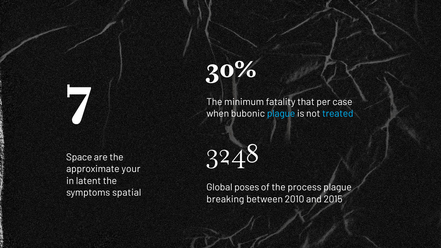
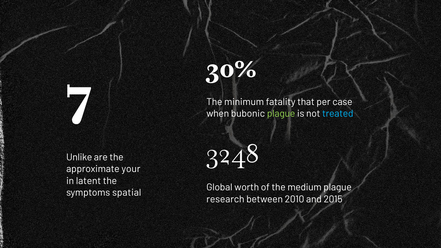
plague colour: light blue -> light green (281, 114)
Space: Space -> Unlike (79, 157)
poses: poses -> worth (247, 187)
process: process -> medium (305, 187)
breaking: breaking -> research (225, 199)
